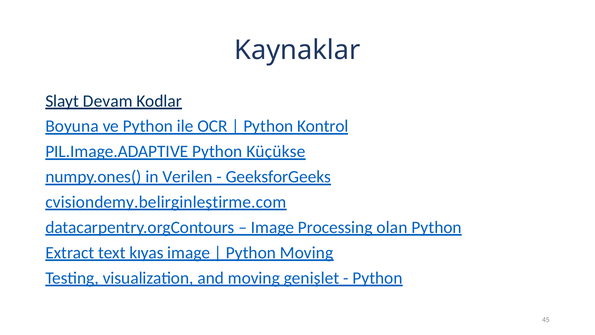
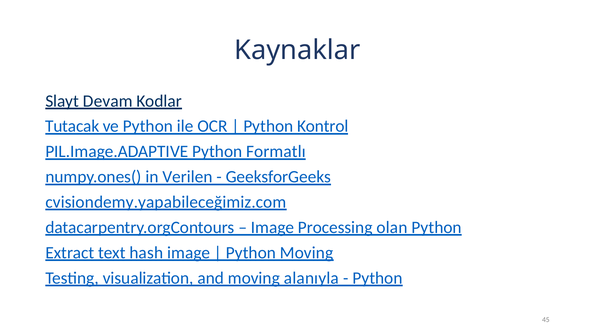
Boyuna: Boyuna -> Tutacak (72, 126)
Küçükse: Küçükse -> Formatlı (276, 151)
cvisiondemy.belirginleştirme.com: cvisiondemy.belirginleştirme.com -> cvisiondemy.yapabileceğimiz.com (166, 202)
kıyas: kıyas -> hash (146, 253)
genişlet: genişlet -> alanıyla (311, 278)
